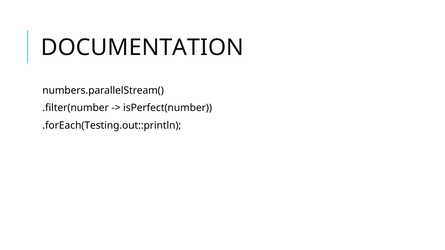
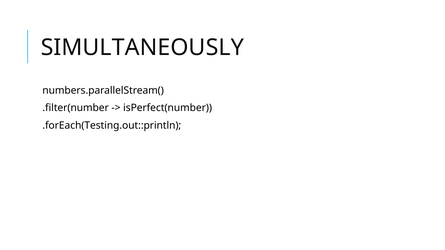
DOCUMENTATION: DOCUMENTATION -> SIMULTANEOUSLY (142, 48)
